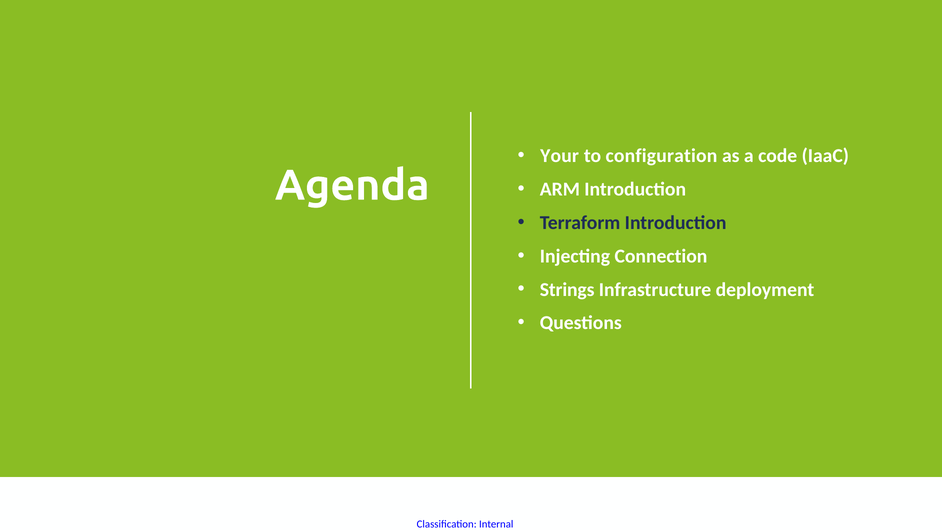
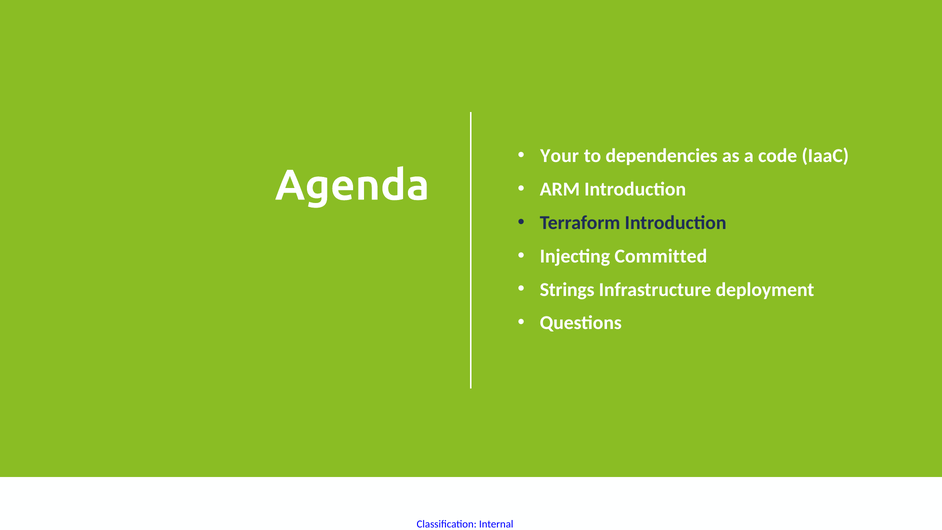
configuration: configuration -> dependencies (662, 156)
Connection: Connection -> Committed (661, 256)
